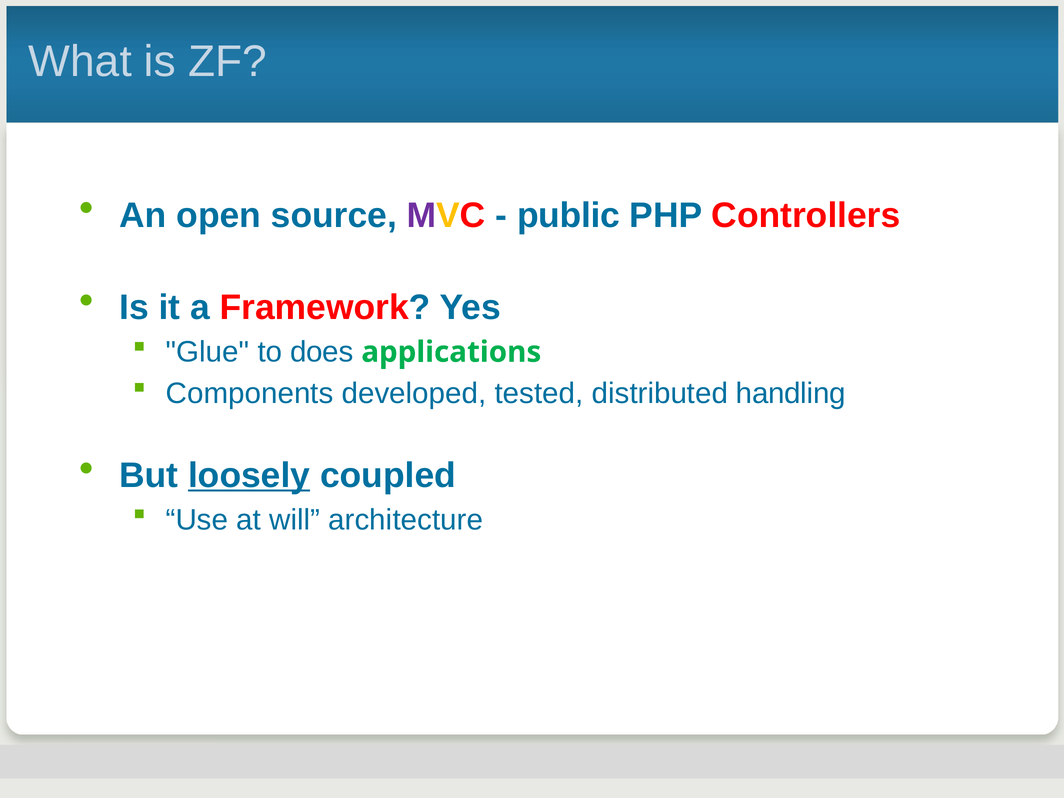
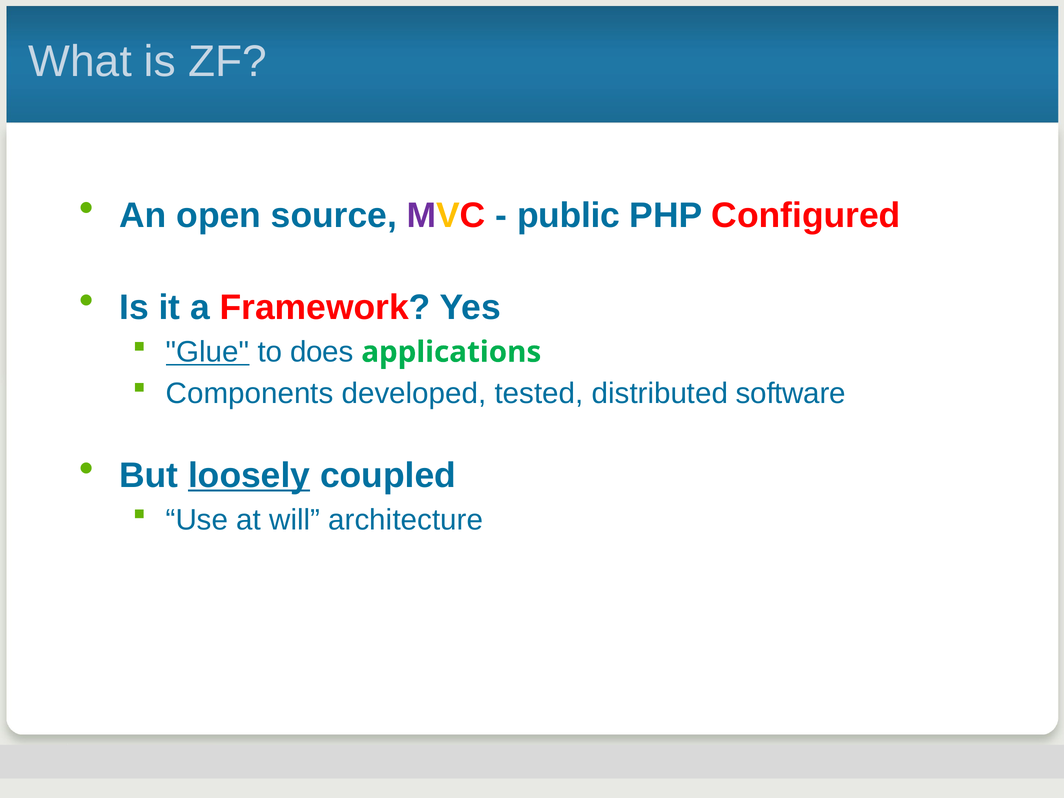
Controllers: Controllers -> Configured (806, 215)
Glue underline: none -> present (208, 352)
handling: handling -> software (791, 393)
